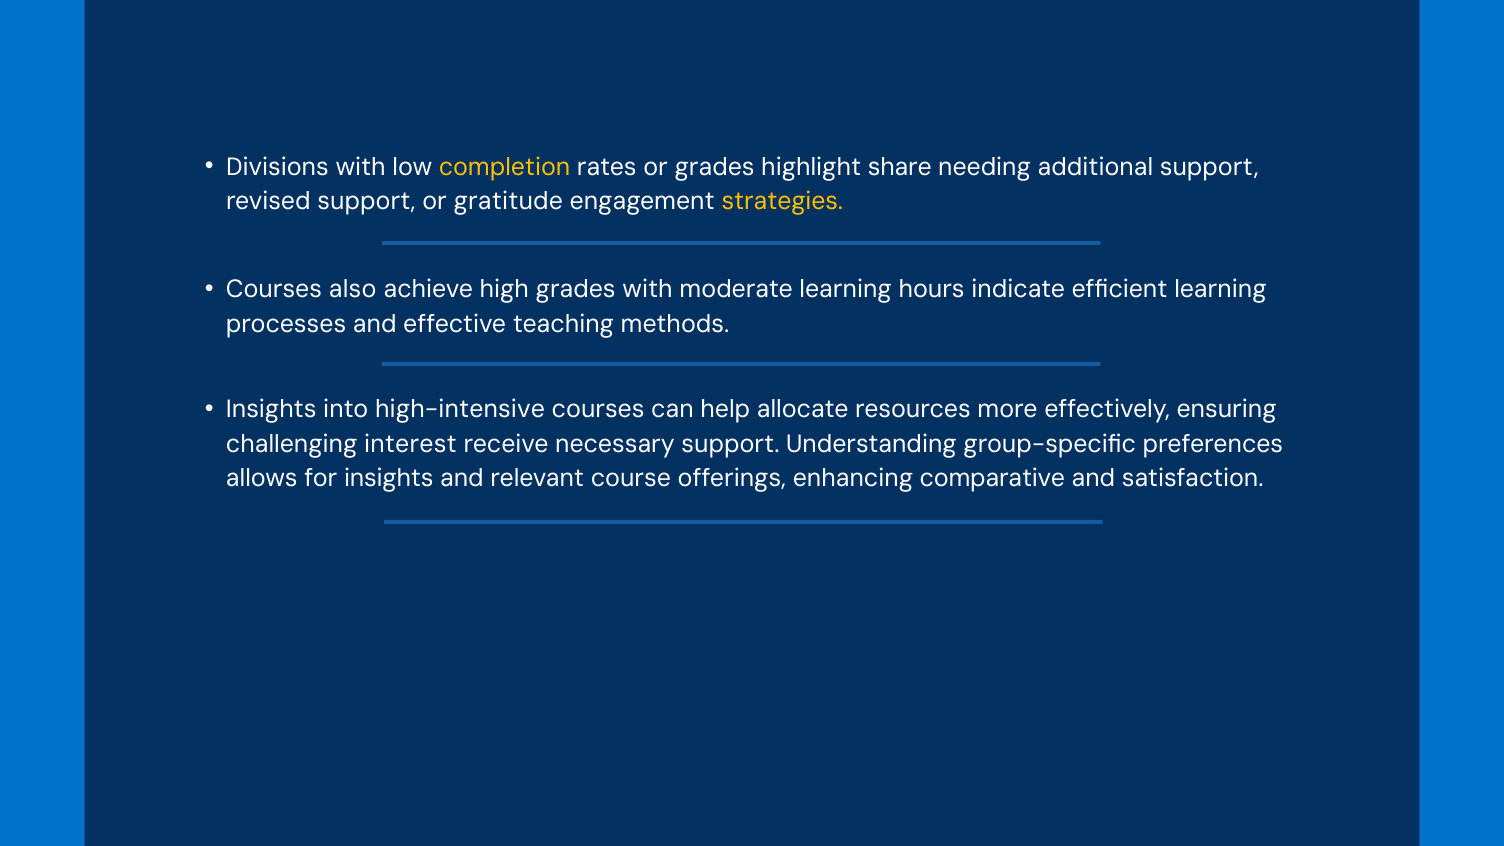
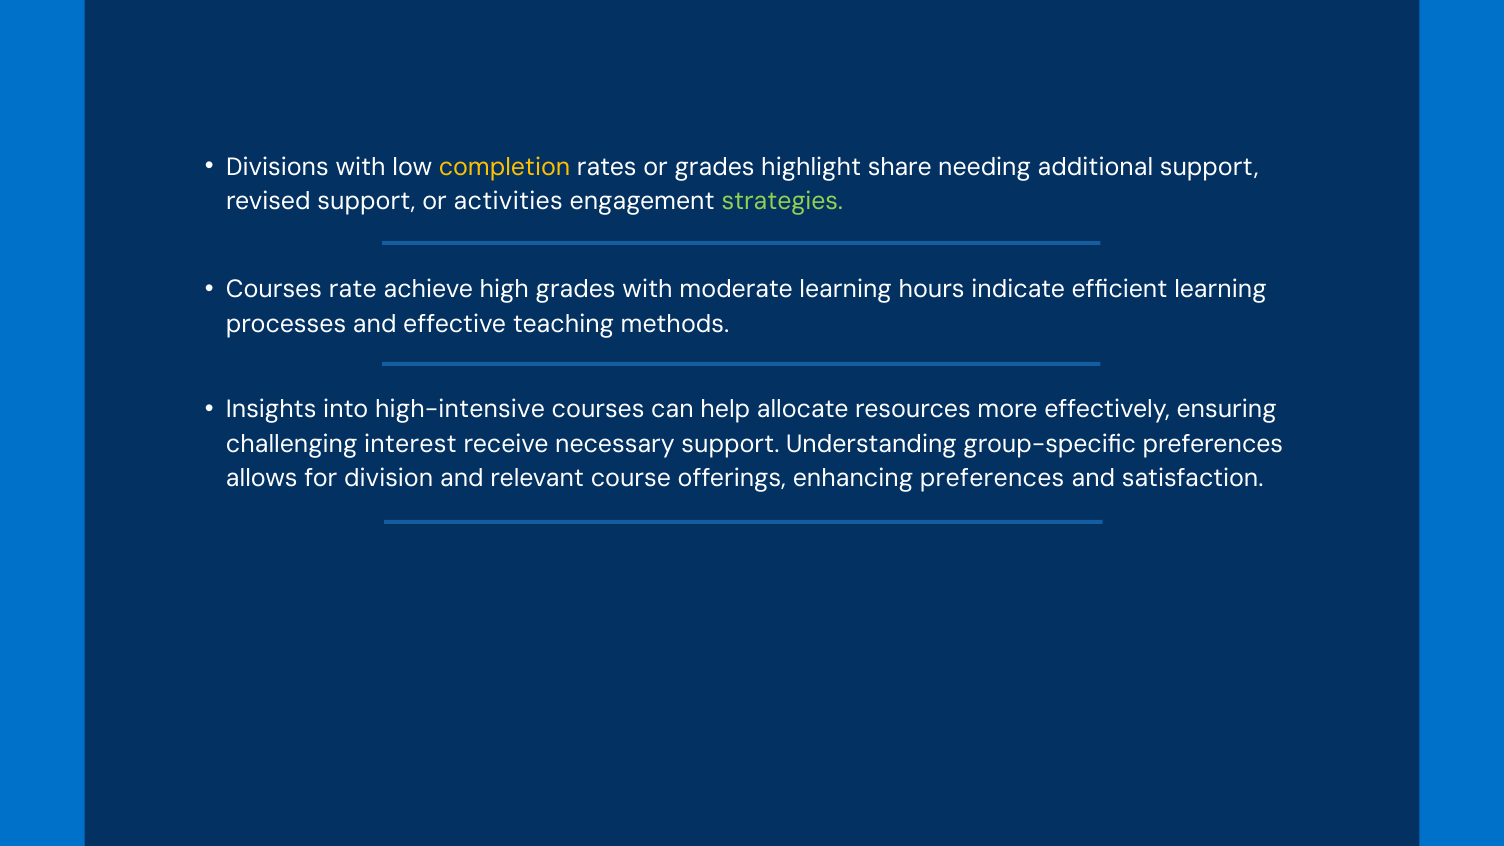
gratitude: gratitude -> activities (508, 201)
strategies colour: yellow -> light green (782, 201)
also: also -> rate (353, 290)
for insights: insights -> division (389, 479)
enhancing comparative: comparative -> preferences (992, 479)
